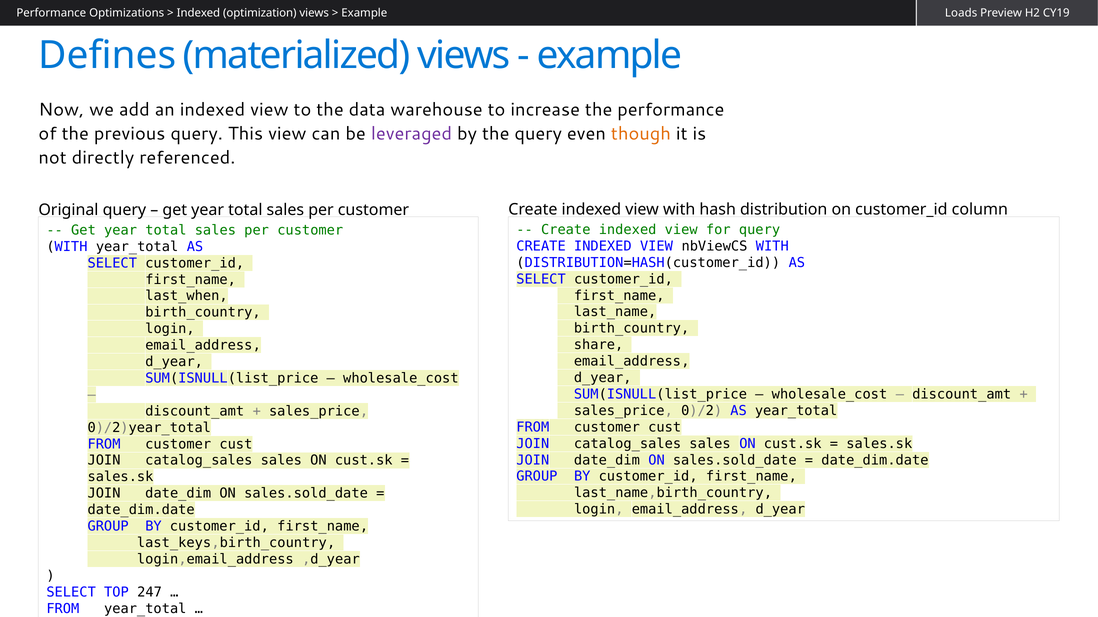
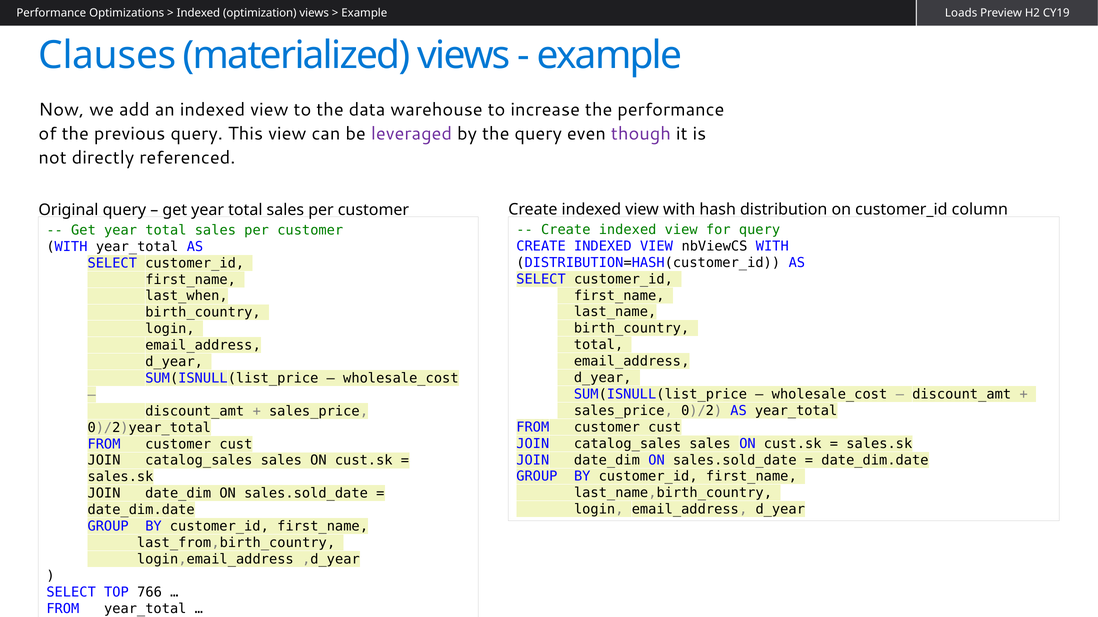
Defines: Defines -> Clauses (107, 55)
though colour: orange -> purple (641, 134)
share: share -> total (599, 345)
last_keys: last_keys -> last_from (174, 543)
247: 247 -> 766 (150, 593)
